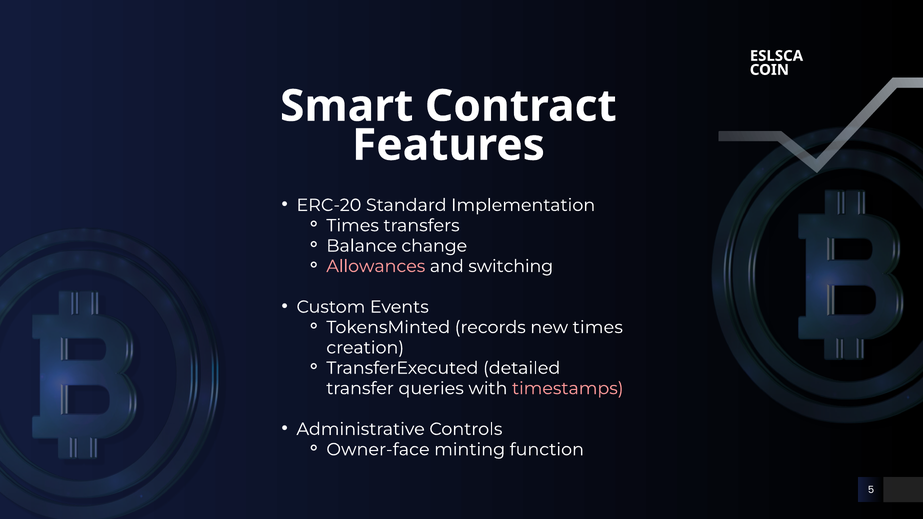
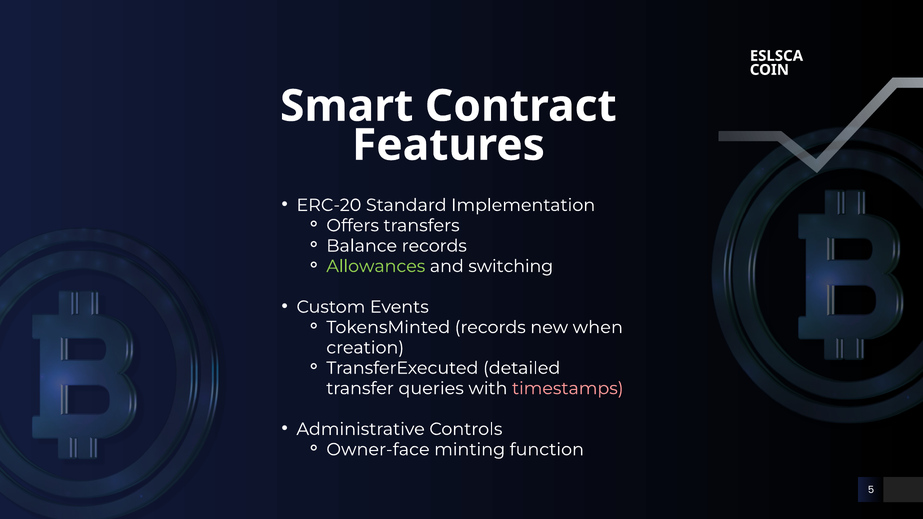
Times: Times -> Offers (353, 226)
Balance change: change -> records (434, 246)
Allowances colour: pink -> light green (376, 266)
new times: times -> when (598, 327)
